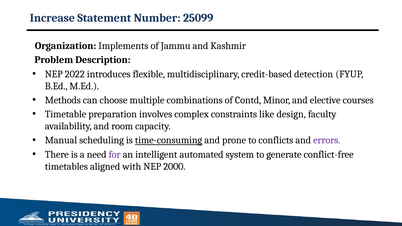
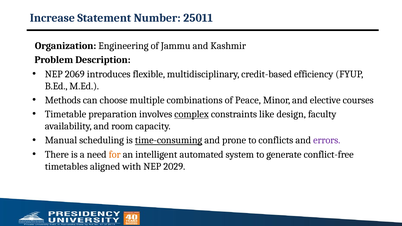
25099: 25099 -> 25011 (198, 18)
Implements: Implements -> Engineering (123, 46)
2022: 2022 -> 2069 (75, 74)
detection: detection -> efficiency (314, 74)
Contd: Contd -> Peace (248, 100)
complex underline: none -> present (192, 114)
for colour: purple -> orange (115, 154)
2000: 2000 -> 2029 (174, 167)
